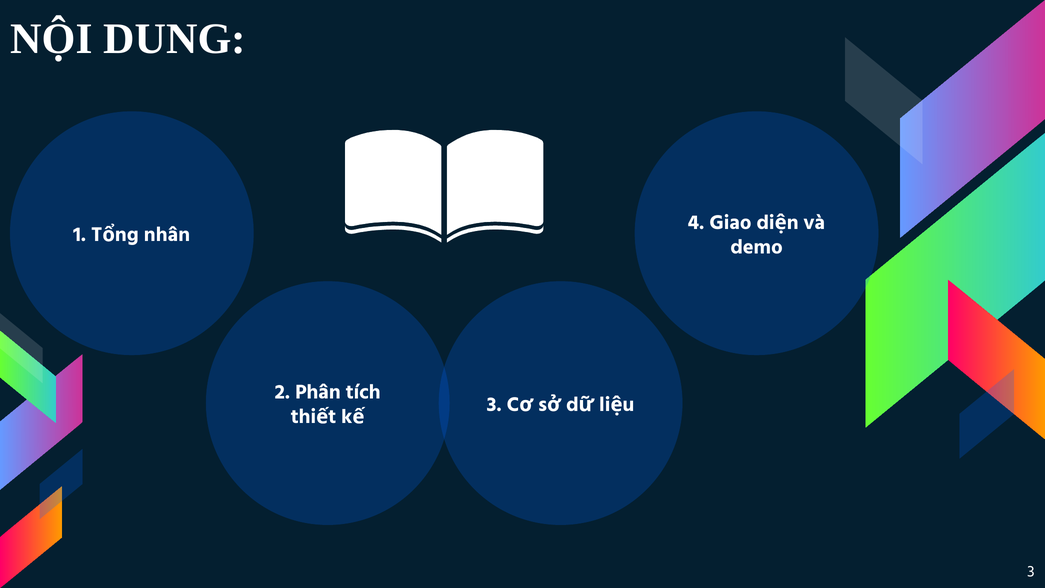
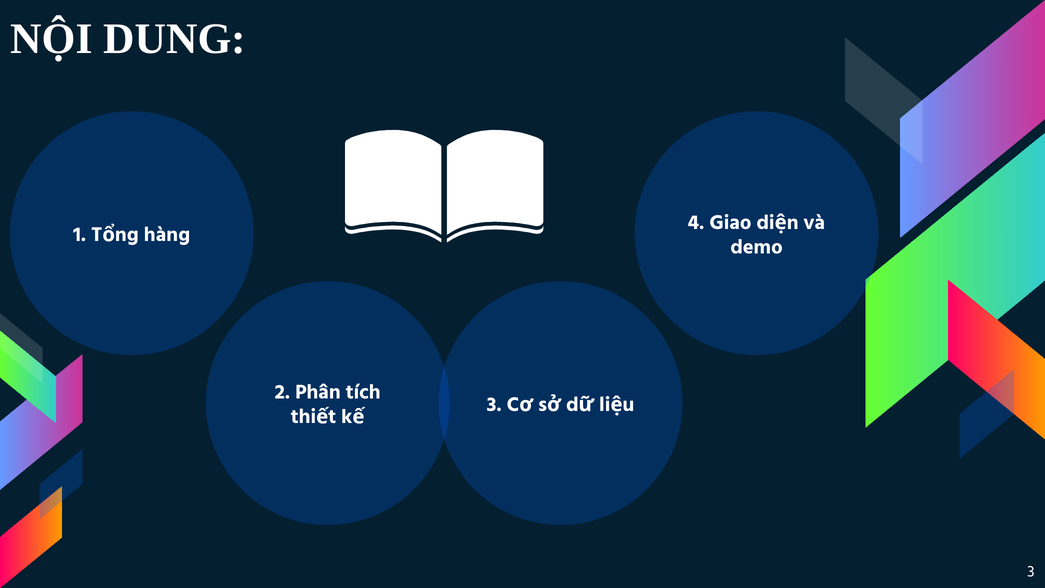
nhân: nhân -> hàng (167, 235)
